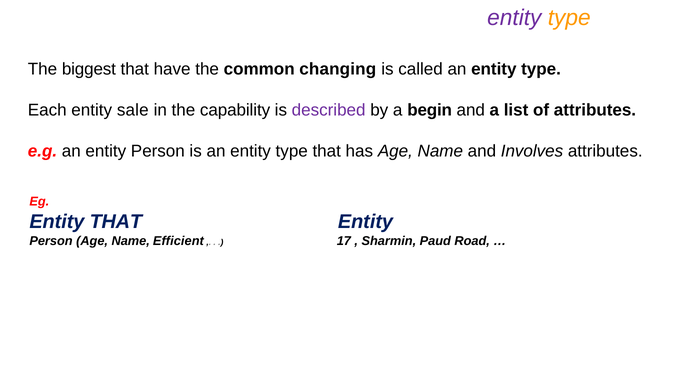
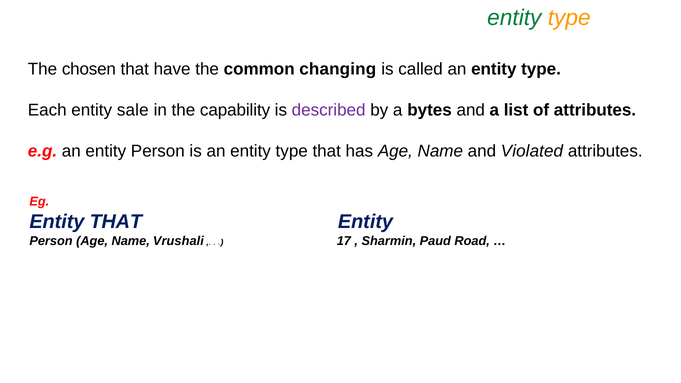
entity colour: purple -> green (514, 18)
biggest: biggest -> chosen (89, 69)
begin: begin -> bytes (430, 110)
Involves: Involves -> Violated (532, 151)
Efficient: Efficient -> Vrushali (178, 241)
